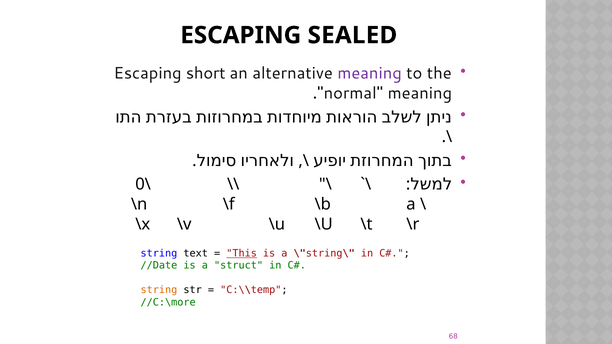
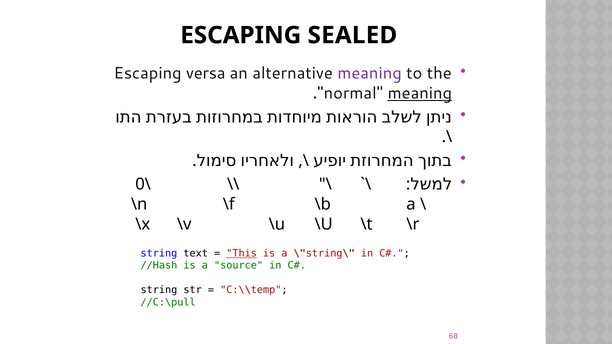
short: short -> versa (206, 73)
meaning underline: none -> present (420, 93)
//Date: //Date -> //Hash (159, 266)
struct: struct -> source (239, 266)
string colour: orange -> black (159, 290)
//C:\more: //C:\more -> //C:\pull (168, 302)
